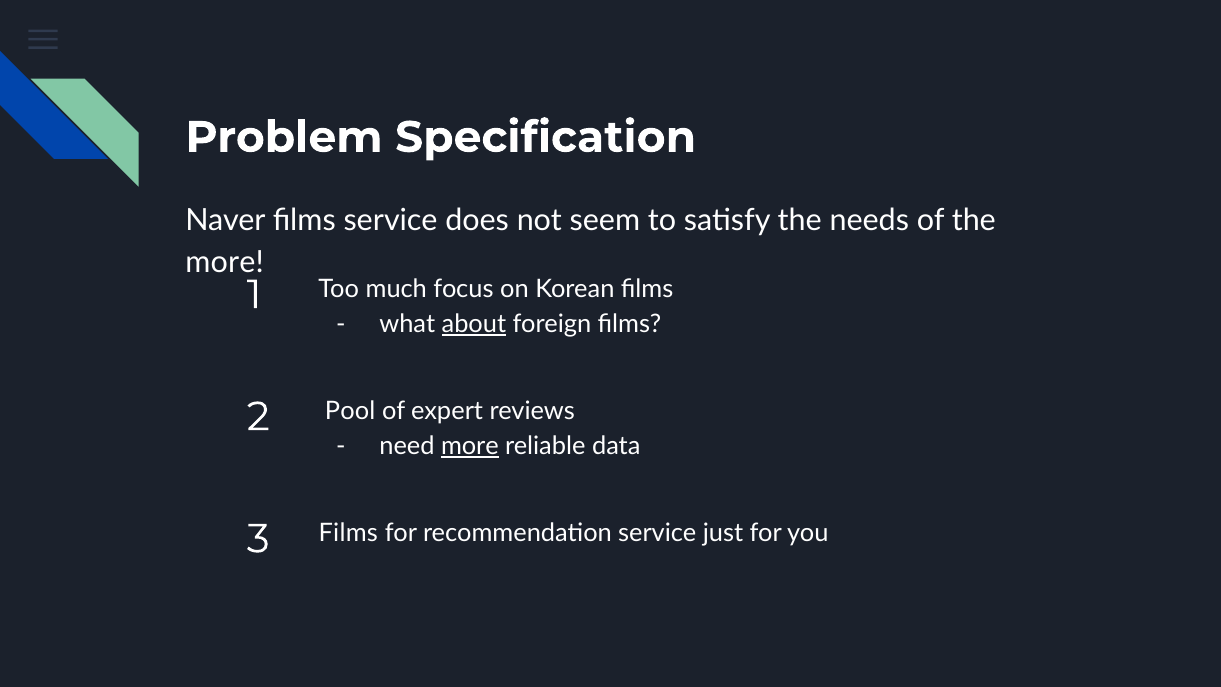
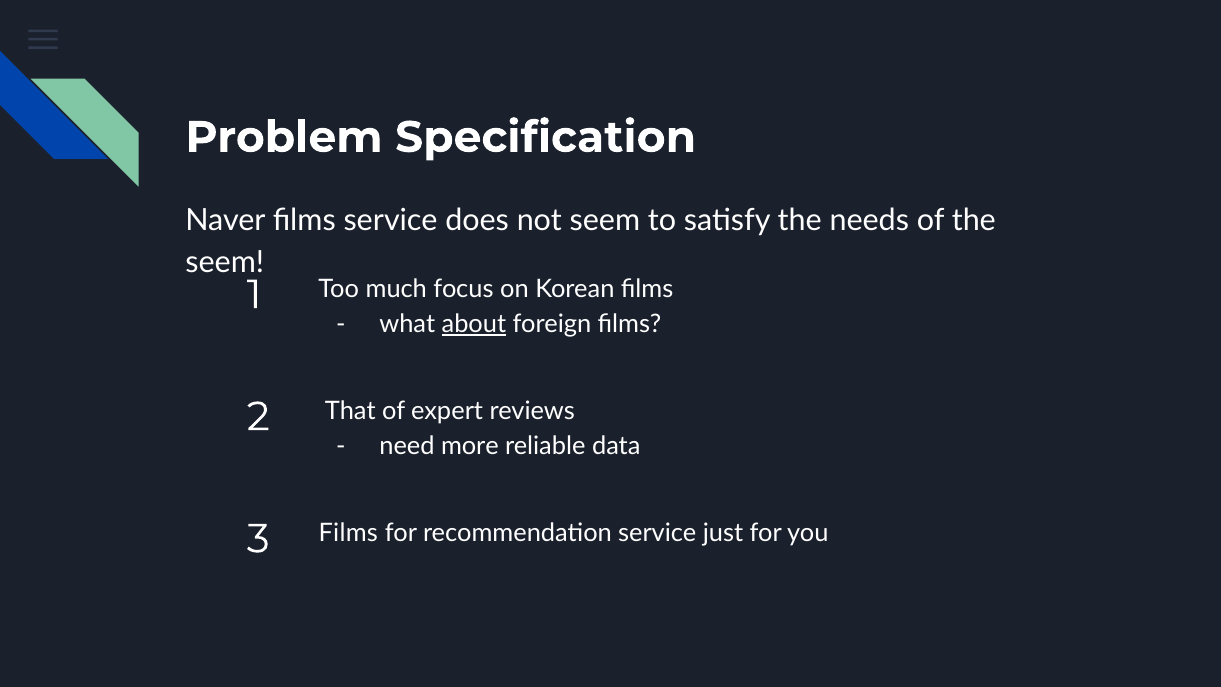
more: more -> seem (225, 262)
Pool: Pool -> That (350, 411)
more underline: present -> none (470, 446)
